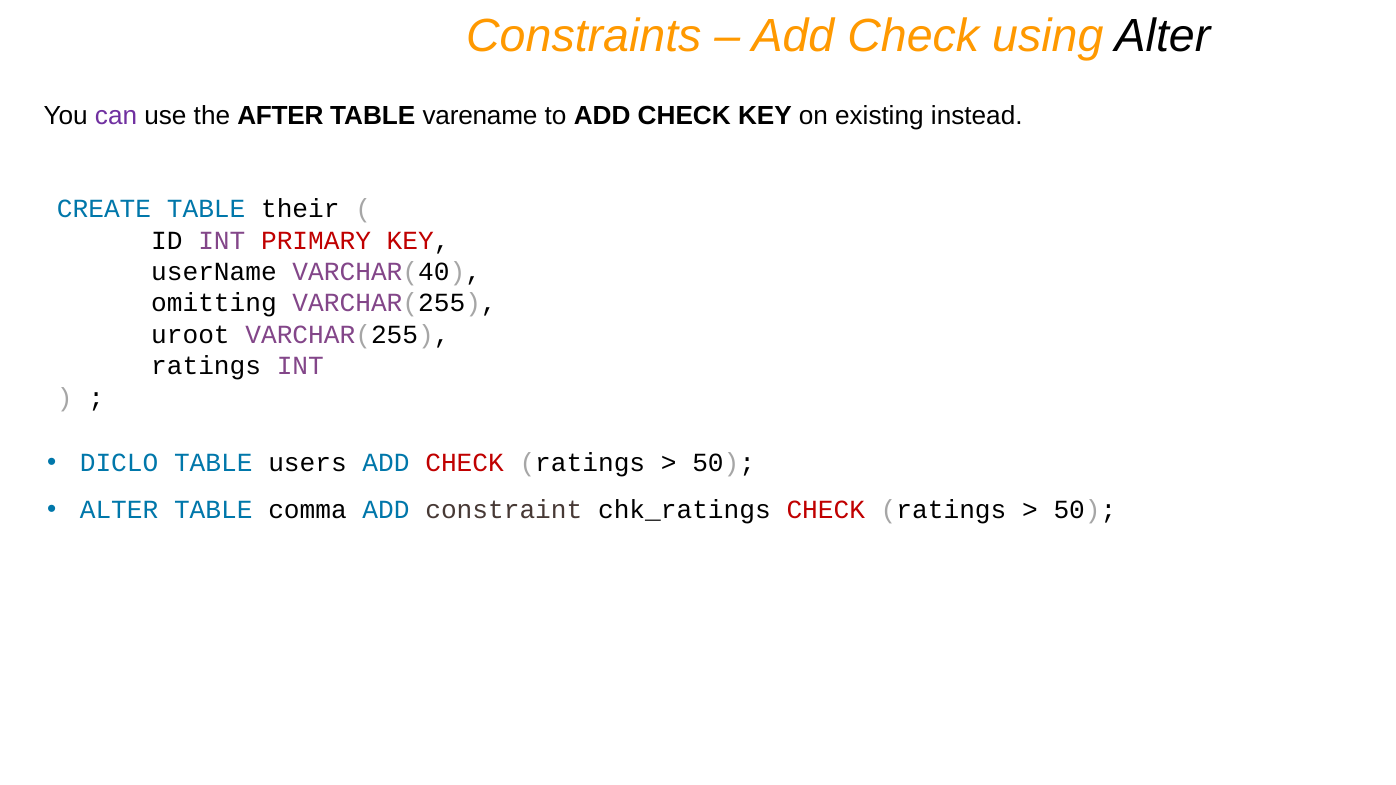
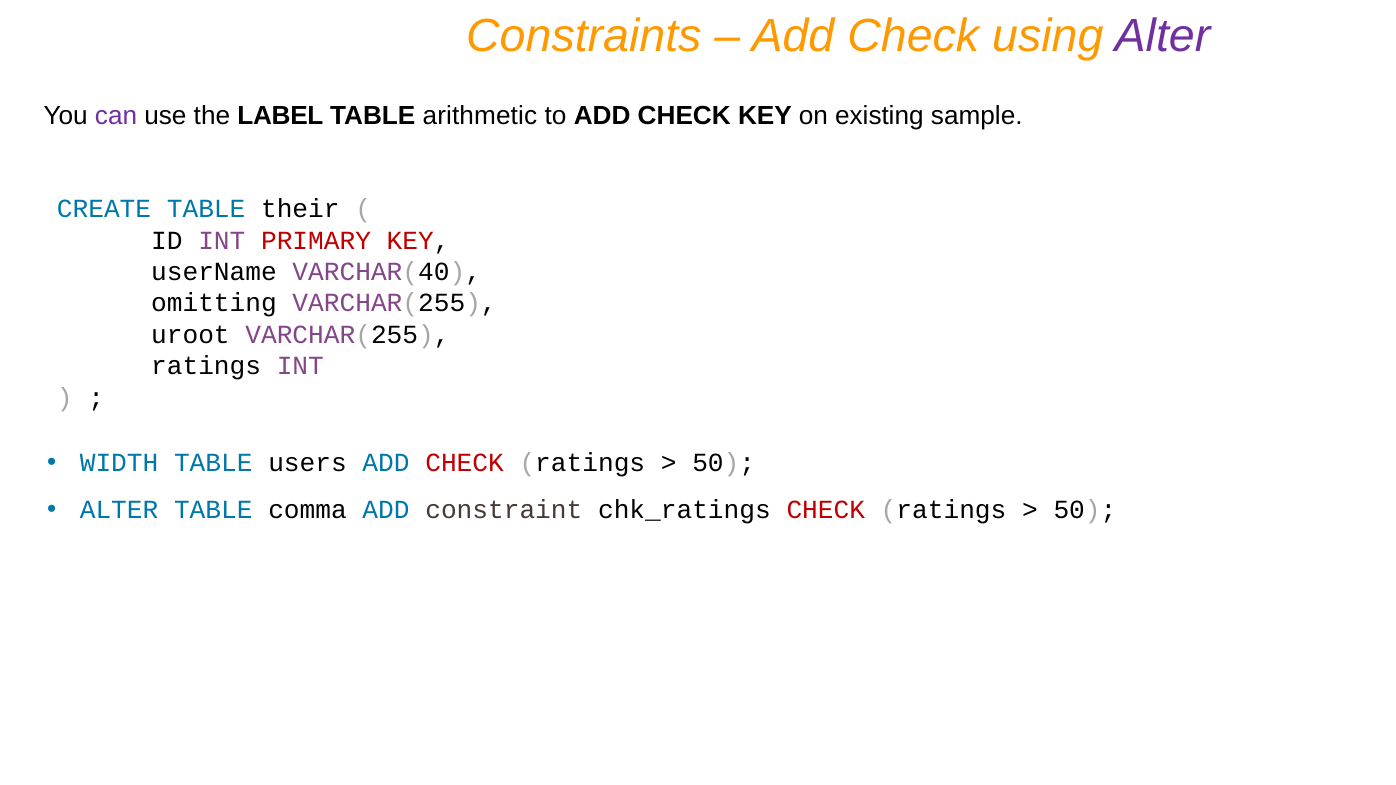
Alter colour: black -> purple (1163, 36)
AFTER: AFTER -> LABEL (280, 116)
varename: varename -> arithmetic (480, 116)
instead: instead -> sample (977, 116)
DICLO: DICLO -> WIDTH (119, 463)
